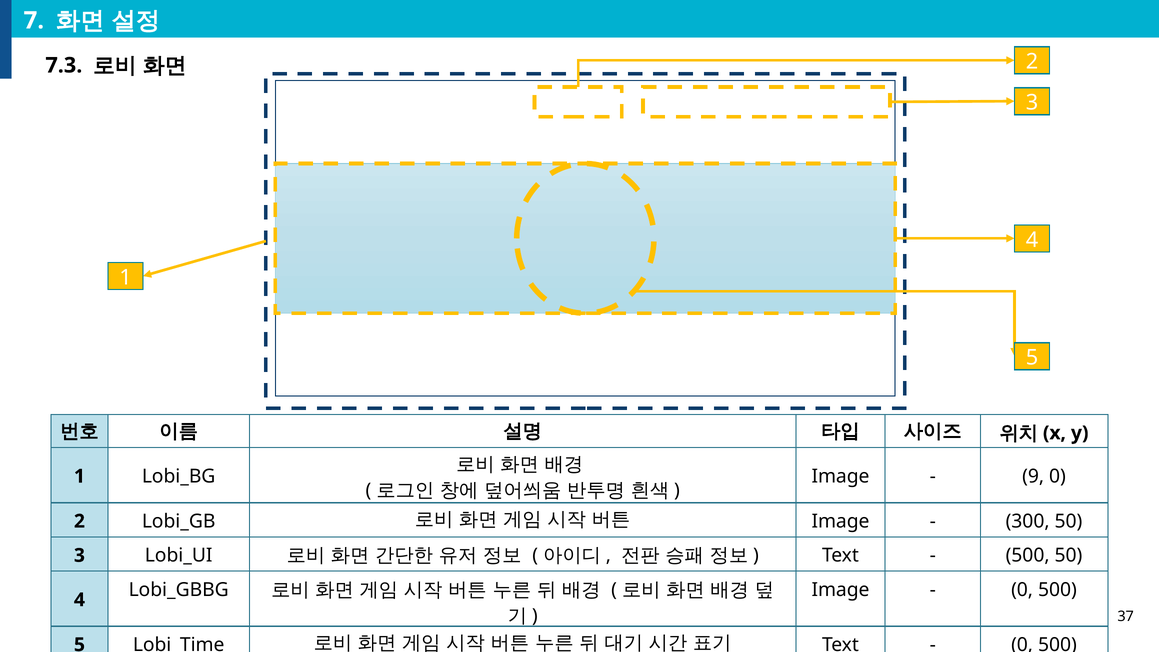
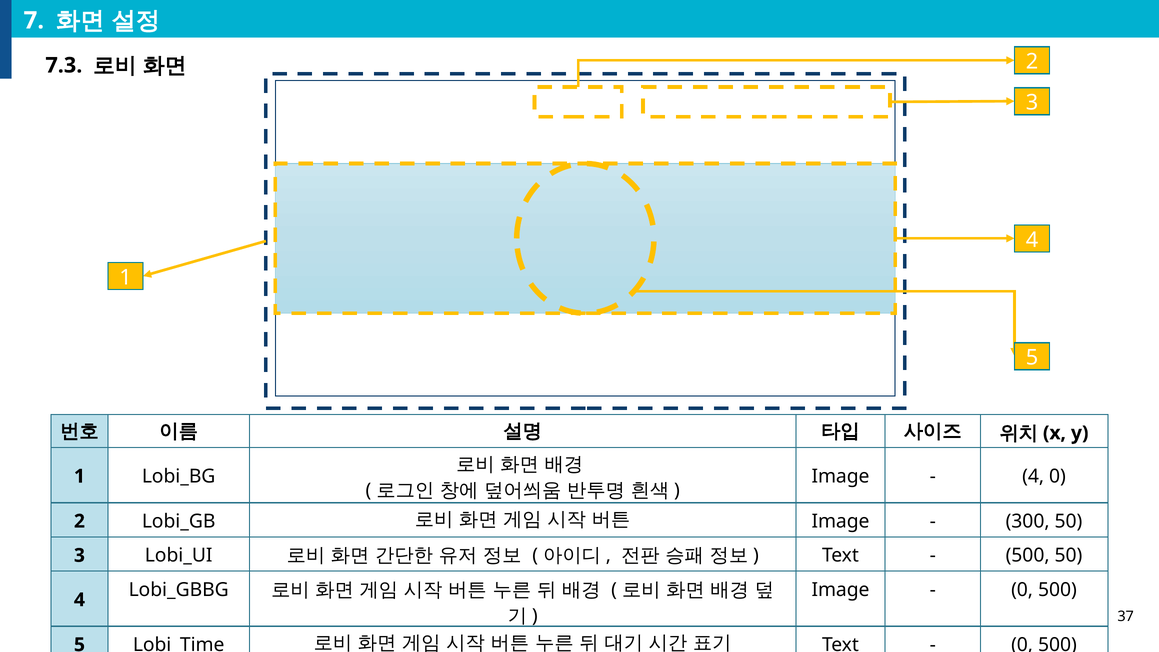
9: 9 -> 4 (1033, 476)
